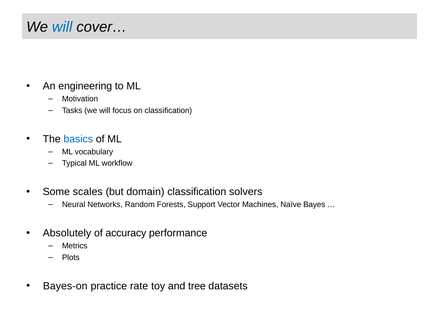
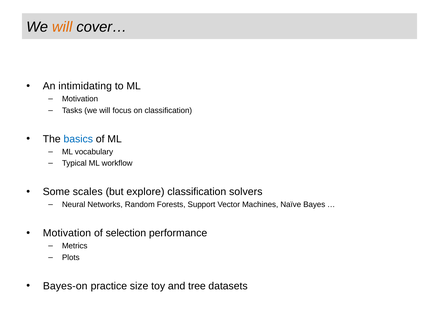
will colour: blue -> orange (62, 27)
engineering: engineering -> intimidating (85, 86)
domain: domain -> explore (145, 191)
Absolutely: Absolutely -> Motivation (67, 233)
accuracy: accuracy -> selection (126, 233)
rate: rate -> size (139, 285)
